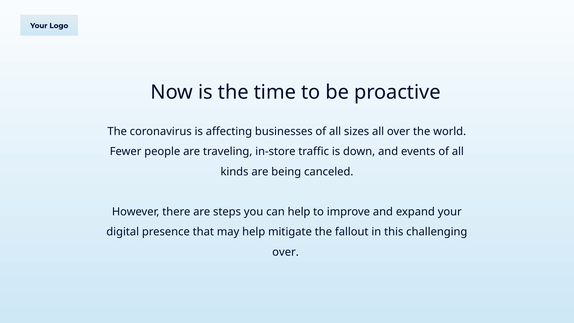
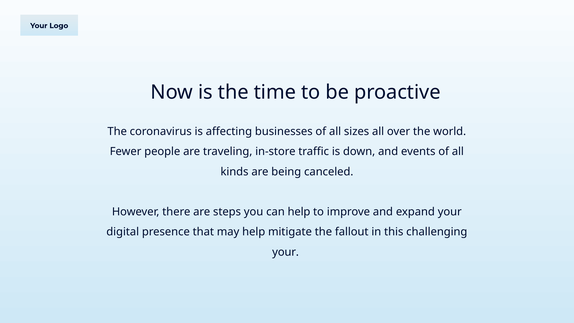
over: over -> your (286, 252)
